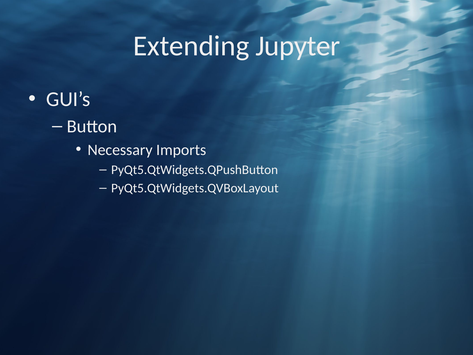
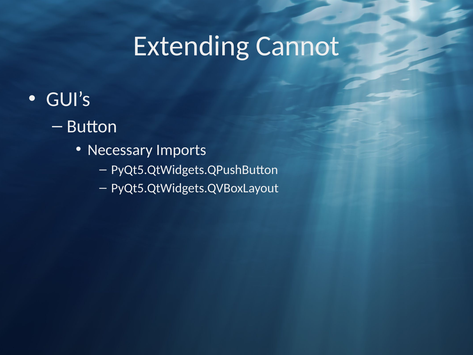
Jupyter: Jupyter -> Cannot (298, 46)
